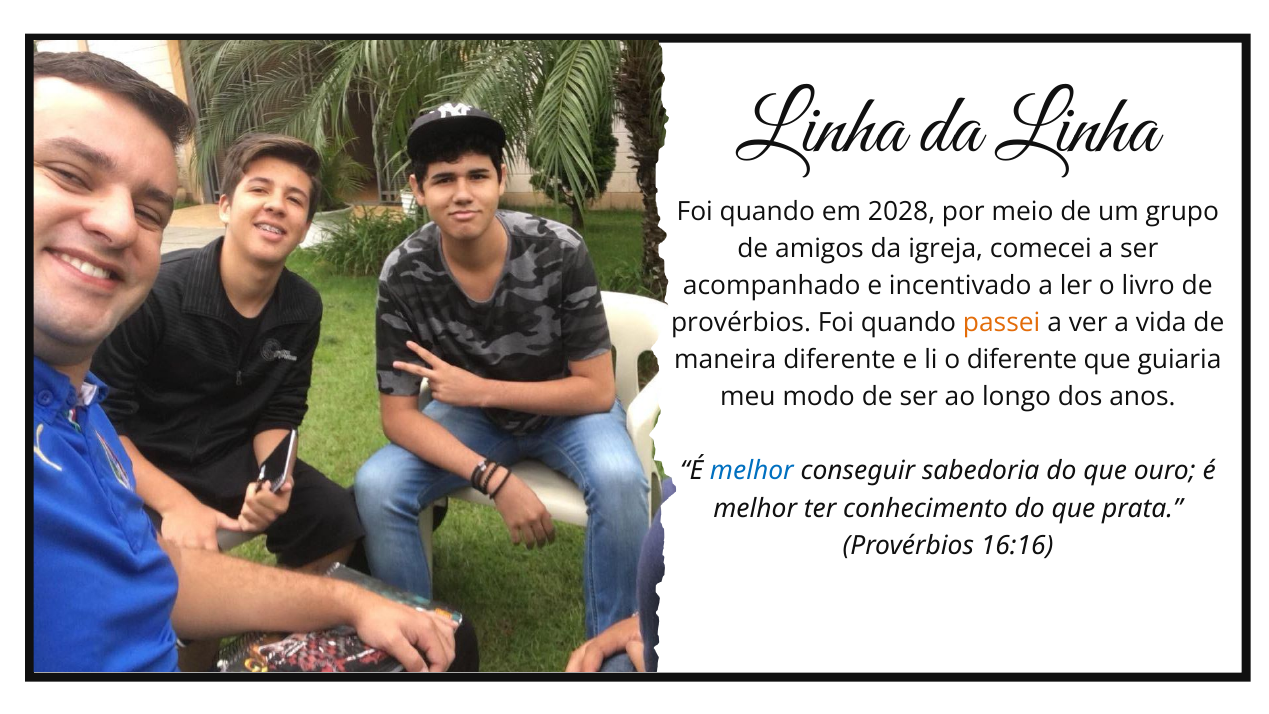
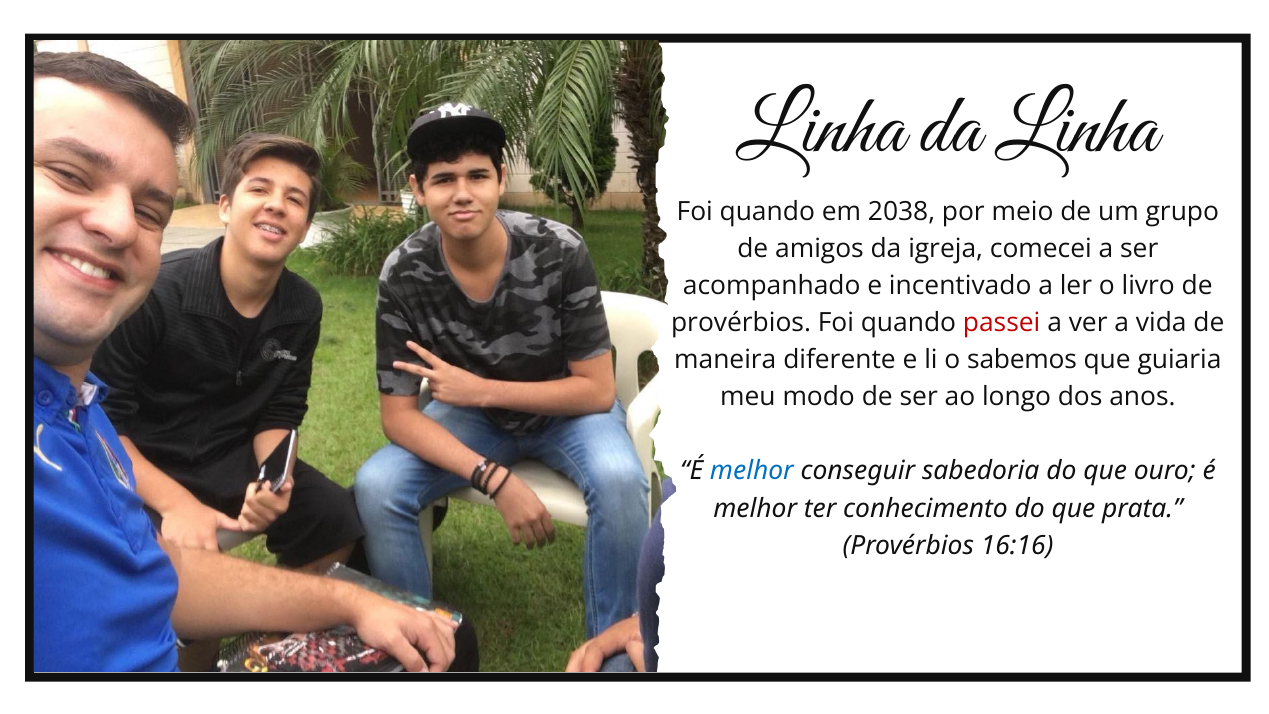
2028: 2028 -> 2038 (902, 212)
passei colour: orange -> red (1002, 323)
o diferente: diferente -> sabemos (1022, 360)
